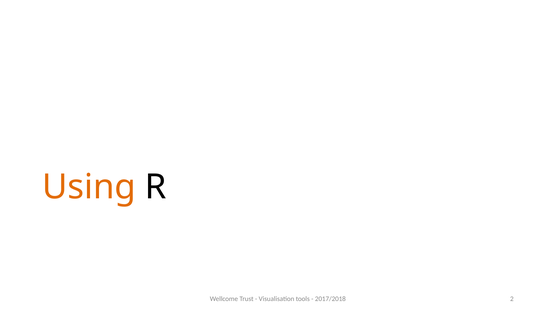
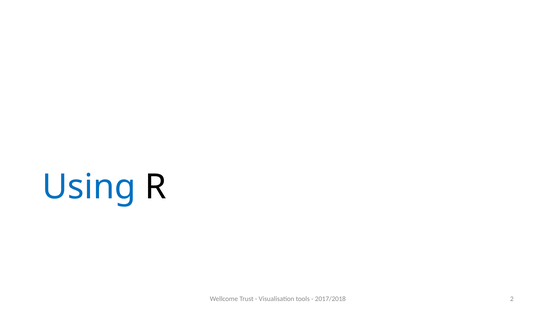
Using colour: orange -> blue (89, 187)
